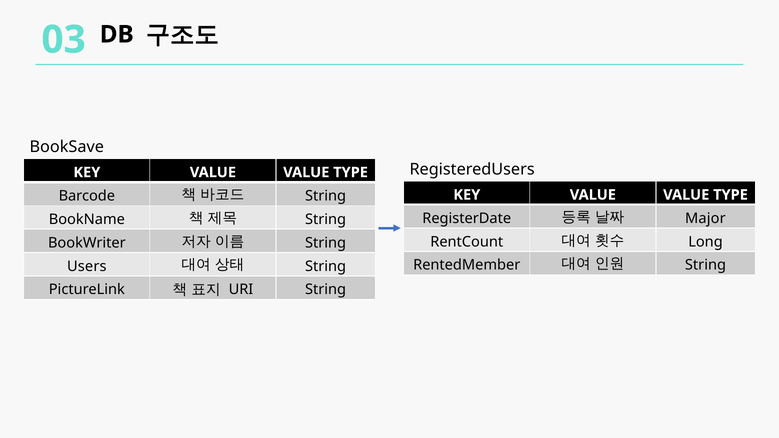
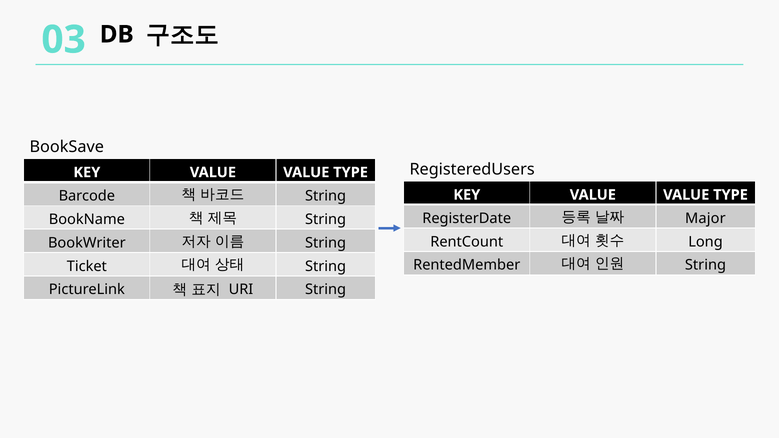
Users: Users -> Ticket (87, 266)
